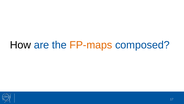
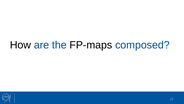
FP-maps colour: orange -> black (91, 45)
